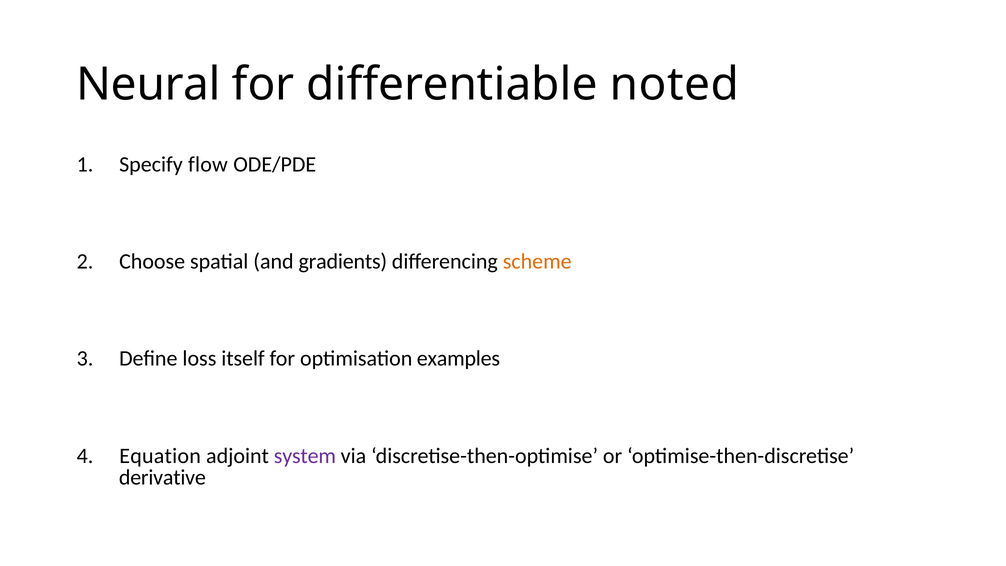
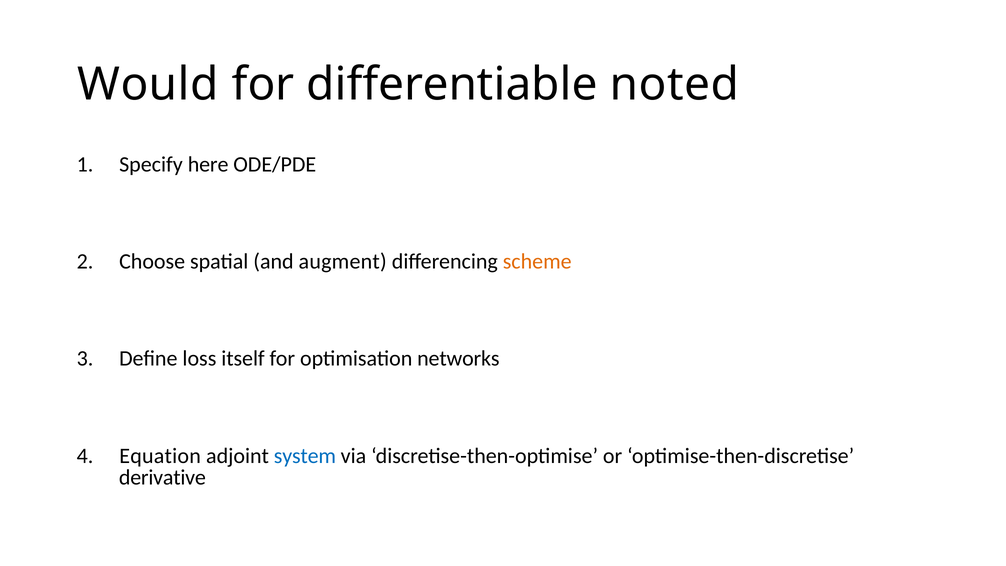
Neural: Neural -> Would (148, 85)
flow: flow -> here (208, 164)
gradients: gradients -> augment (343, 261)
examples: examples -> networks (458, 359)
system colour: purple -> blue (305, 456)
